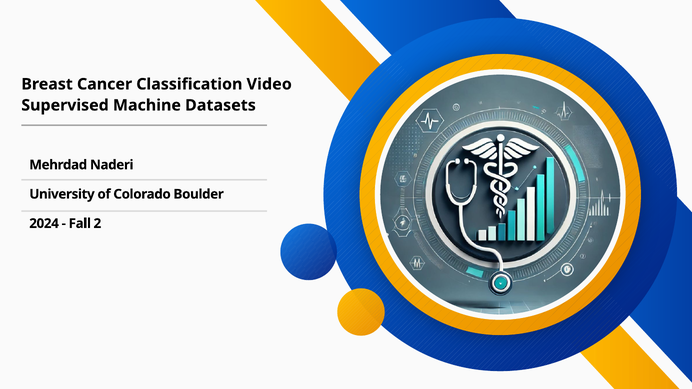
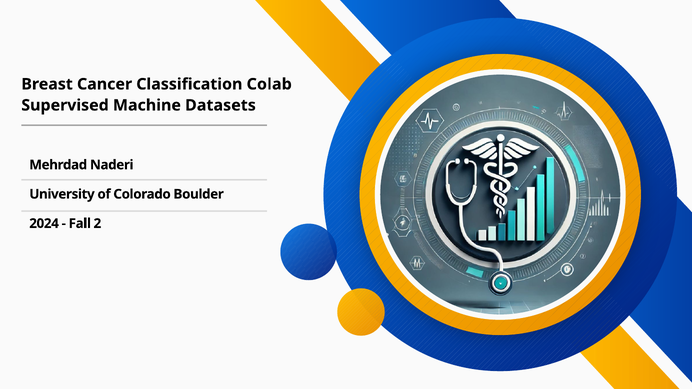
Video: Video -> Colab (269, 84)
